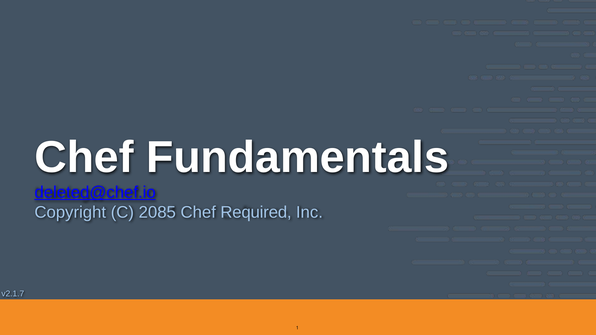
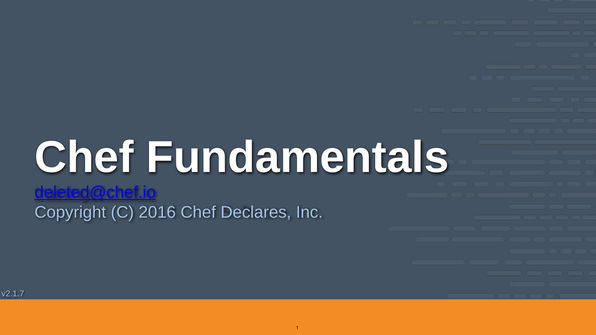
2085: 2085 -> 2016 (157, 212)
Required: Required -> Declares (256, 212)
